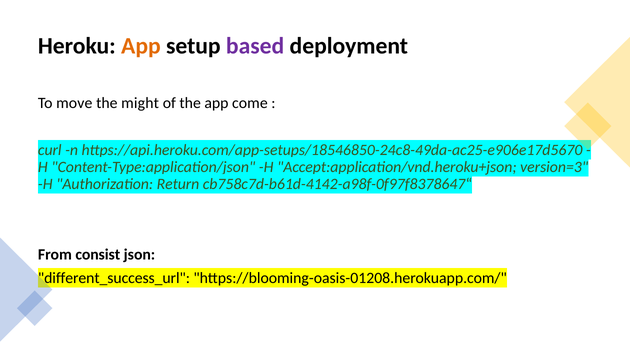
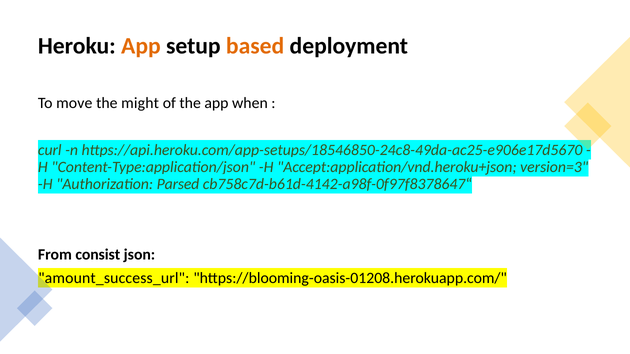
based colour: purple -> orange (255, 46)
come: come -> when (250, 103)
Return: Return -> Parsed (178, 184)
different_success_url: different_success_url -> amount_success_url (114, 278)
